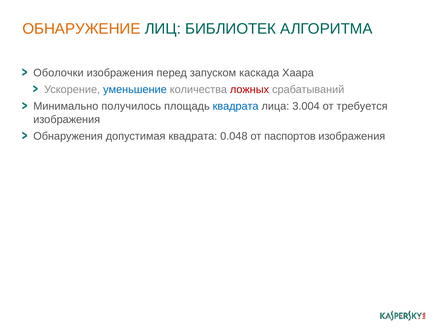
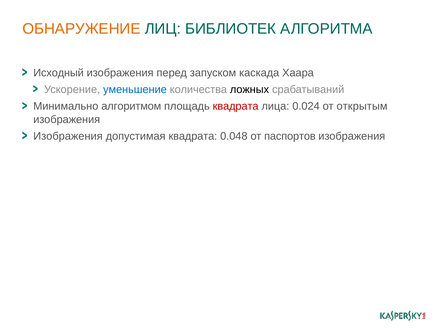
Оболочки: Оболочки -> Исходный (59, 73)
ложных colour: red -> black (250, 89)
получилось: получилось -> алгоритмом (131, 106)
квадрата colour: blue -> red (236, 106)
3.004: 3.004 -> 0.024 (306, 106)
требуется: требуется -> открытым (362, 106)
Обнаружения: Обнаружения -> Изображения (68, 136)
